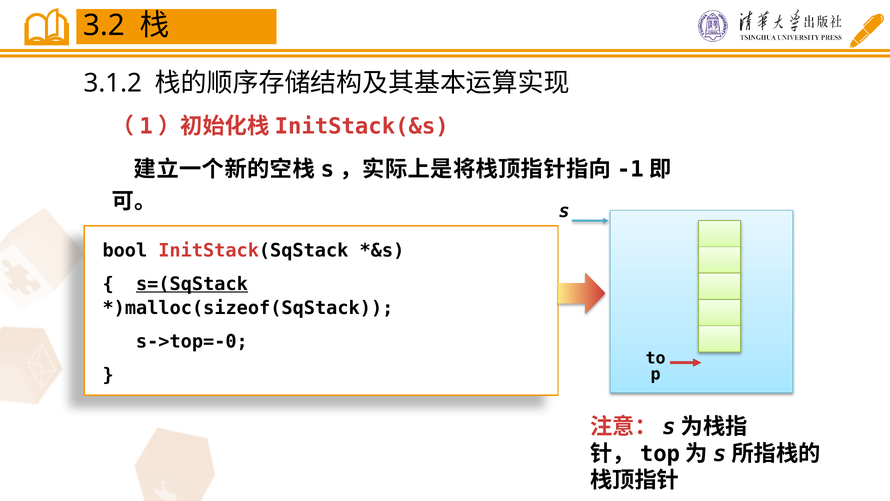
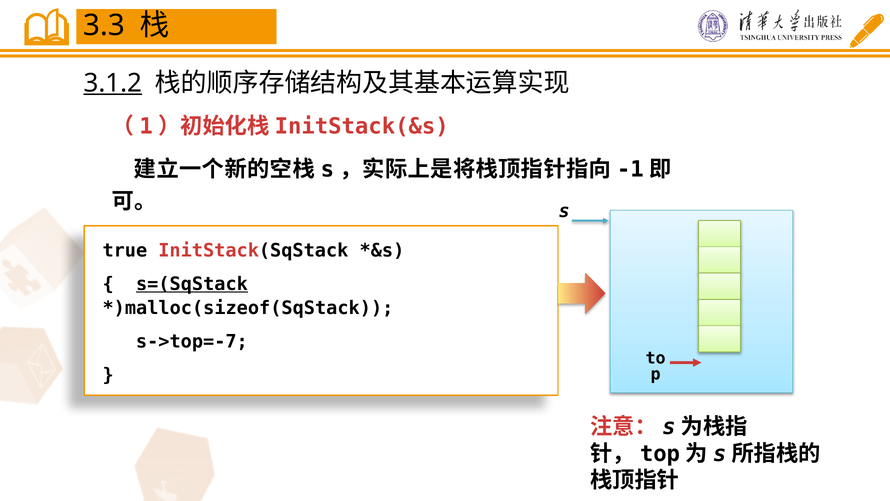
3.2: 3.2 -> 3.3 (104, 25)
3.1.2 underline: none -> present (113, 83)
bool: bool -> true (125, 250)
s->top=-0: s->top=-0 -> s->top=-7 (192, 341)
